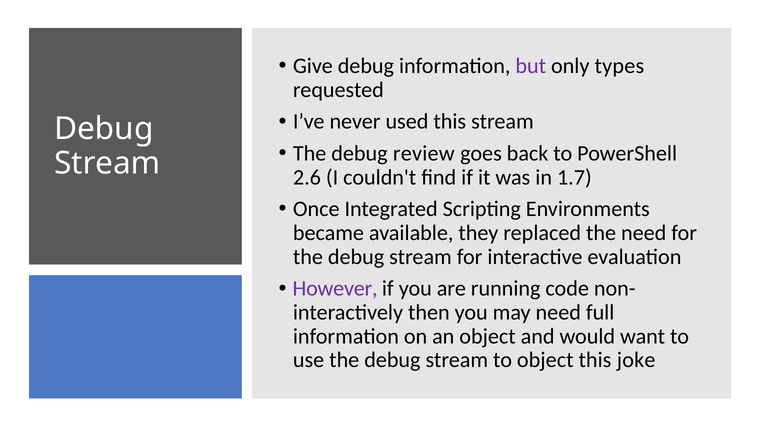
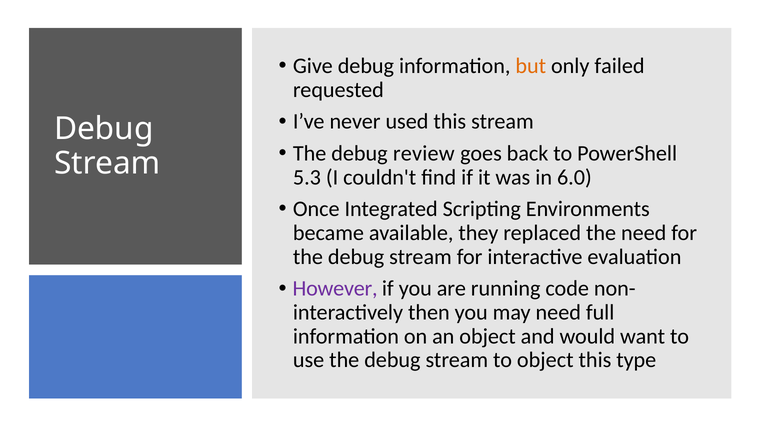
but colour: purple -> orange (531, 66)
types: types -> failed (620, 66)
2.6: 2.6 -> 5.3 (307, 177)
1.7: 1.7 -> 6.0 (574, 177)
joke: joke -> type (636, 361)
